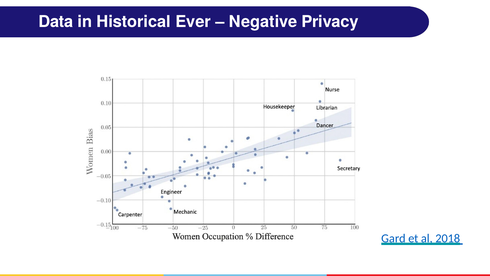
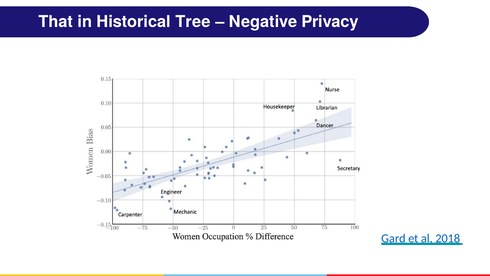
Data: Data -> That (56, 22)
Ever: Ever -> Tree (193, 22)
